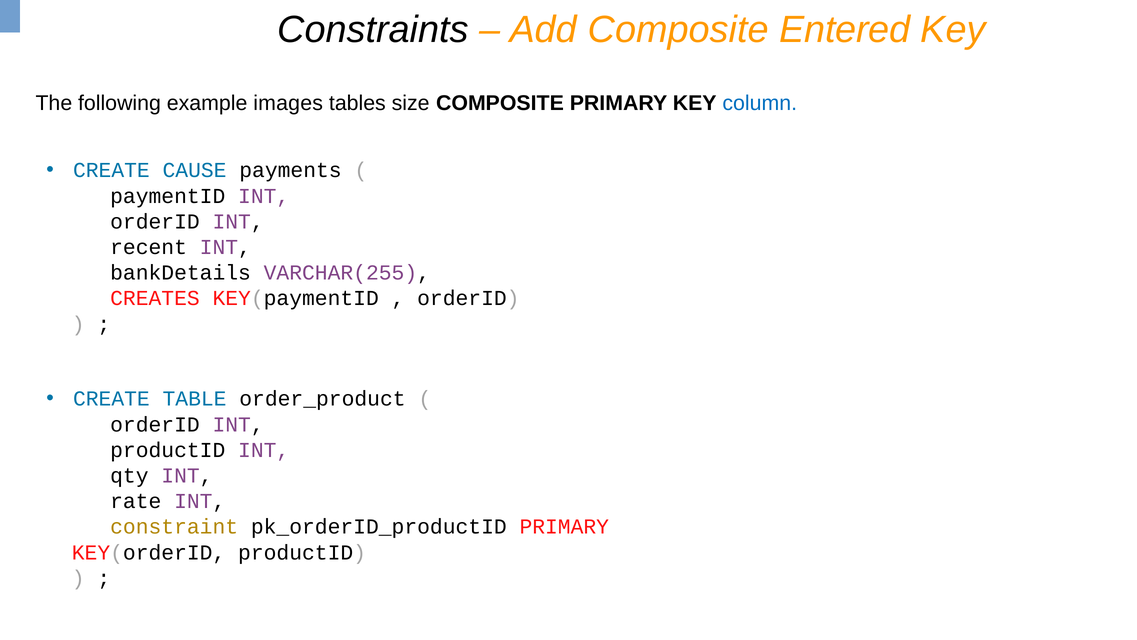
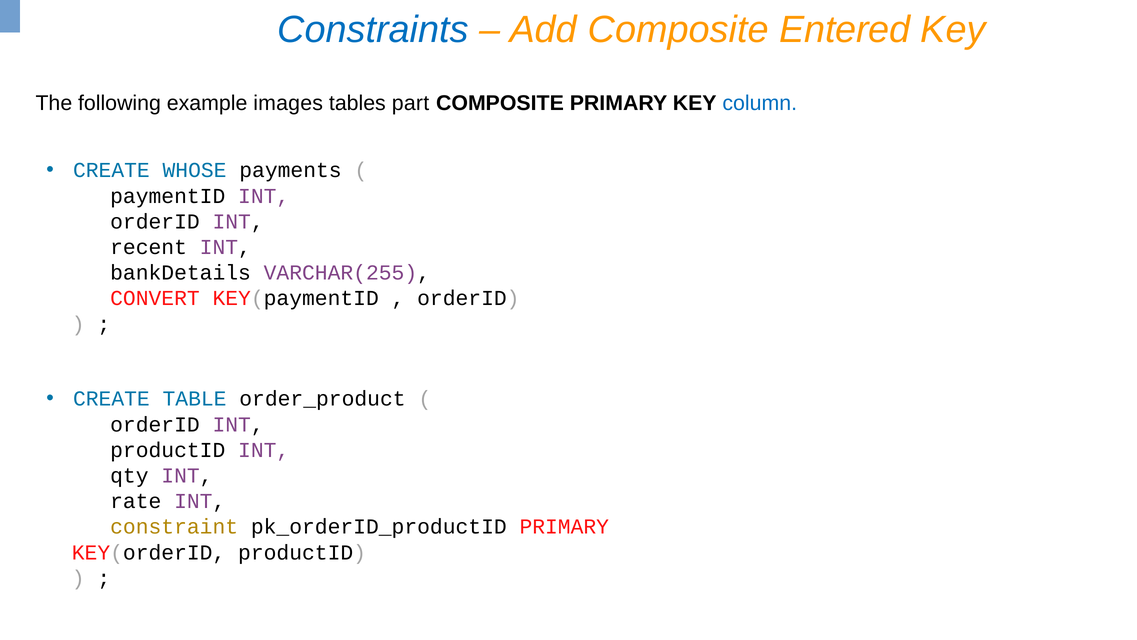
Constraints colour: black -> blue (373, 30)
size: size -> part (411, 103)
CAUSE: CAUSE -> WHOSE (195, 170)
CREATES: CREATES -> CONVERT (155, 298)
